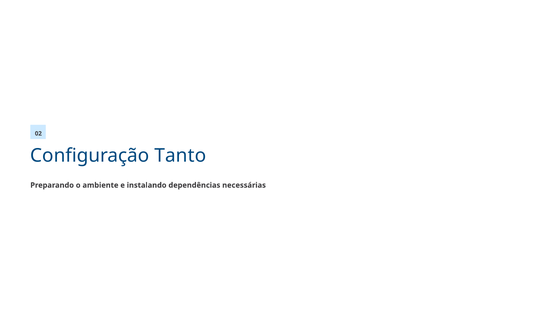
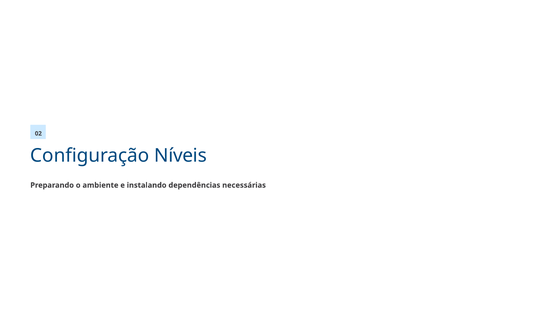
Tanto: Tanto -> Níveis (180, 156)
